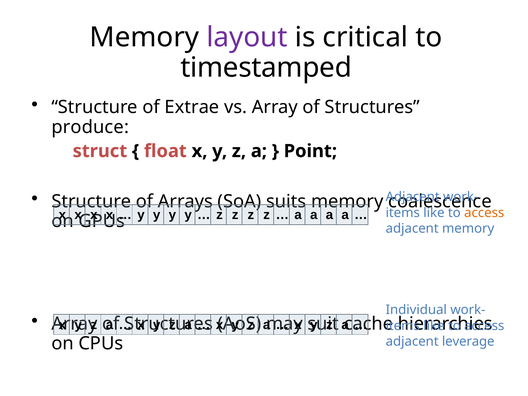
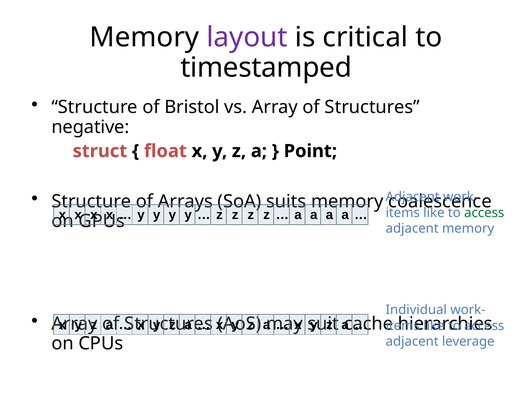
Extrae: Extrae -> Bristol (192, 107)
produce: produce -> negative (90, 127)
access colour: orange -> green (484, 213)
